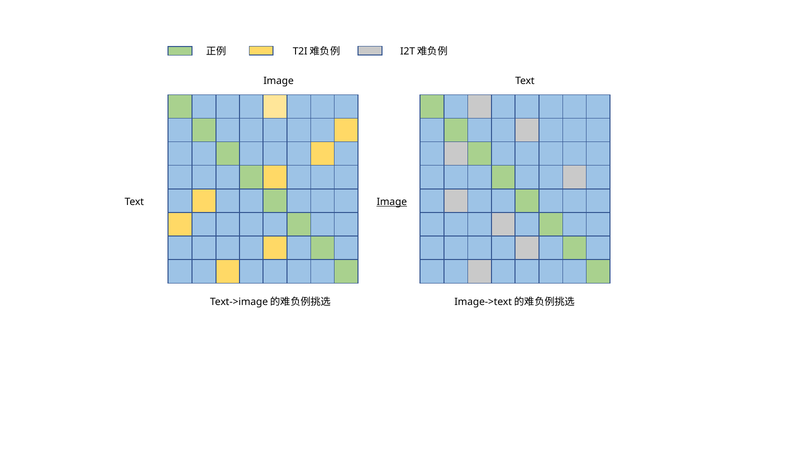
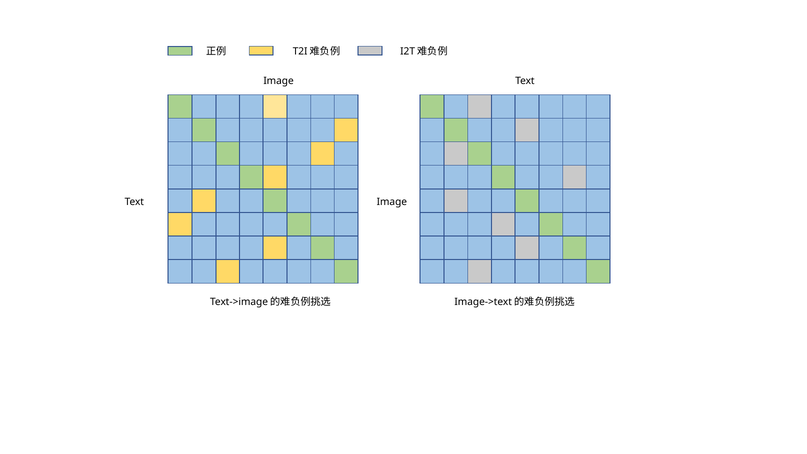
Image underline: present -> none (392, 202)
